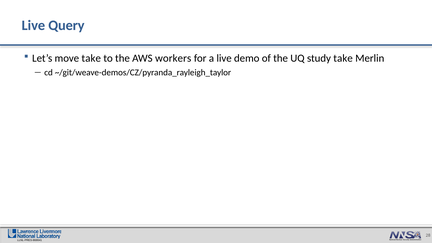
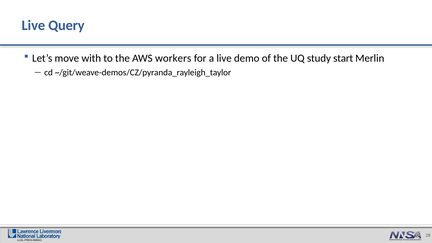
move take: take -> with (91, 58)
study take: take -> start (343, 58)
